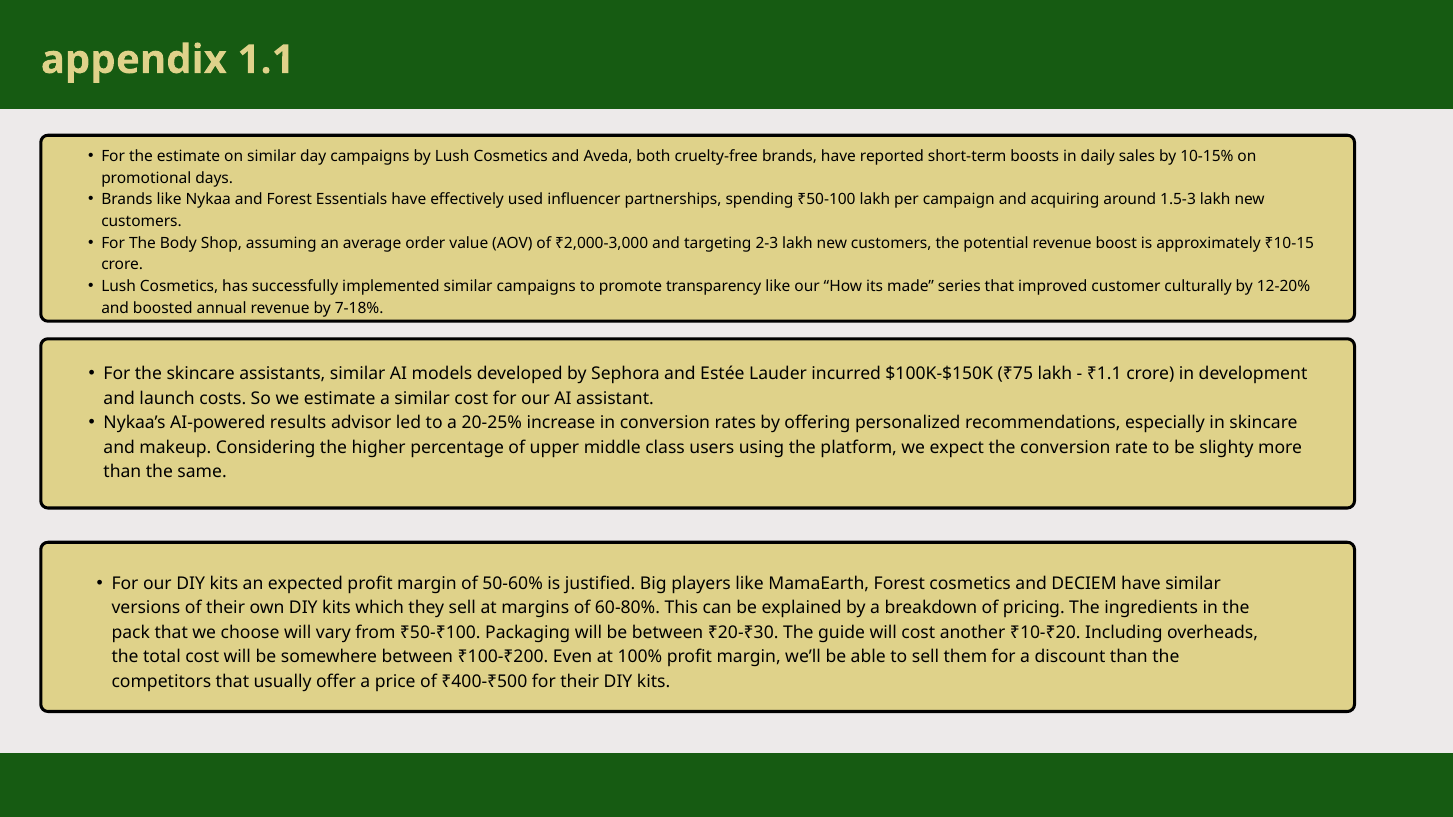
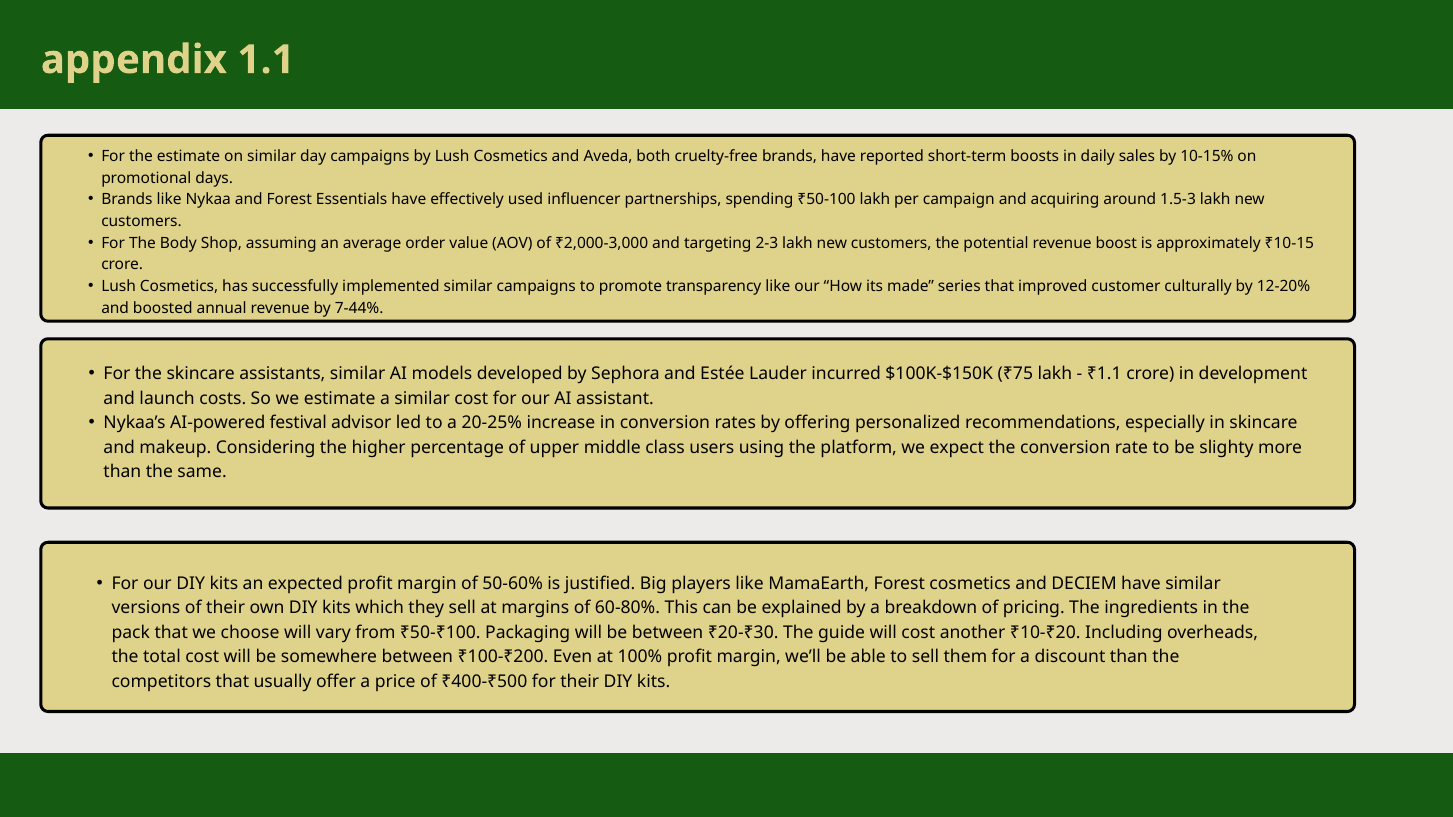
7-18%: 7-18% -> 7-44% (359, 308)
results: results -> festival (298, 423)
